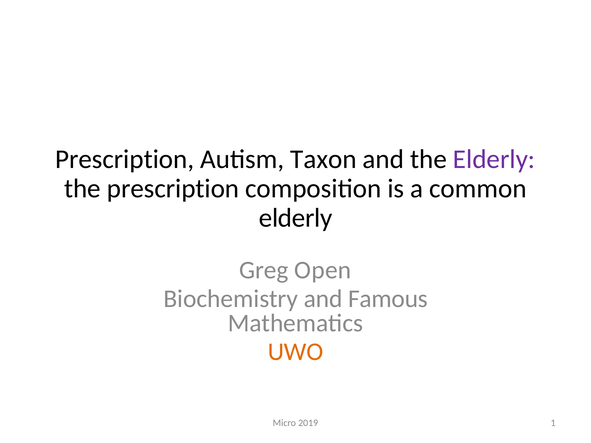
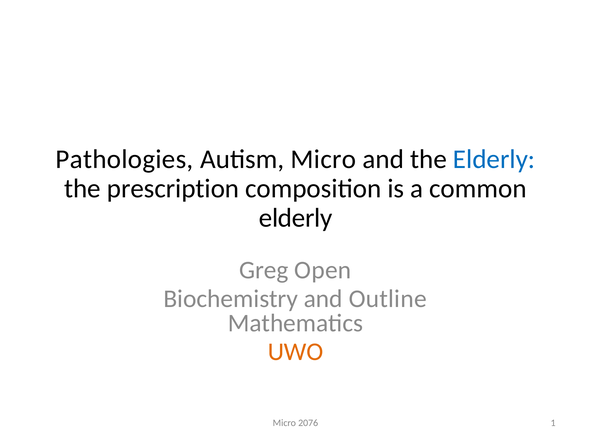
Prescription: Prescription -> Pathologies (124, 159)
Autism Taxon: Taxon -> Micro (323, 159)
Elderly colour: purple -> blue (494, 159)
Famous: Famous -> Outline (388, 299)
2019: 2019 -> 2076 (308, 423)
